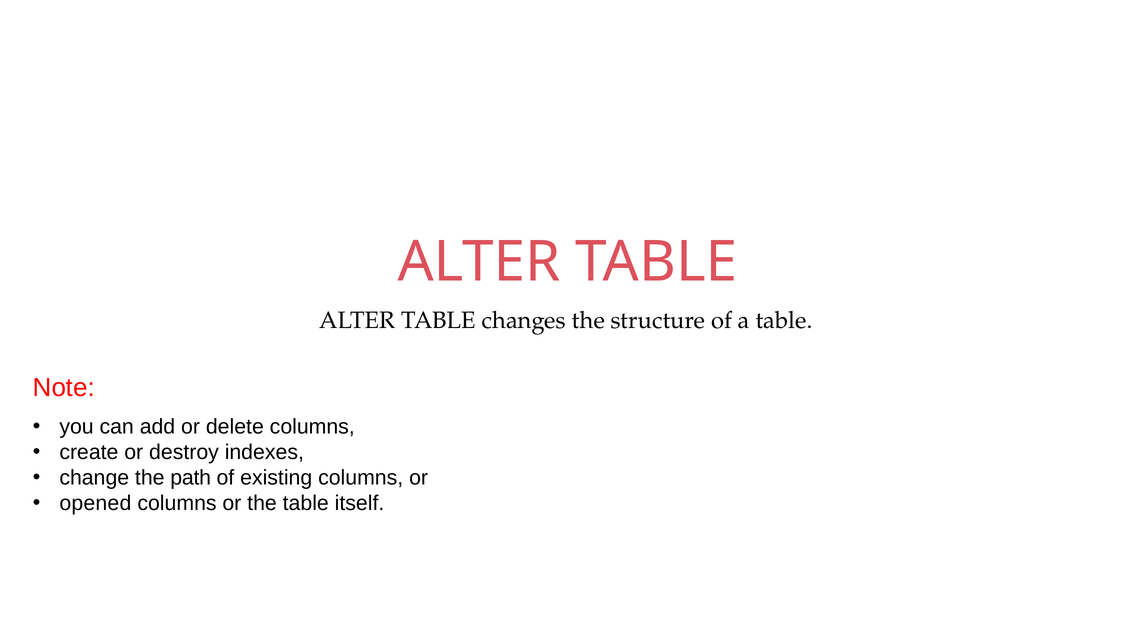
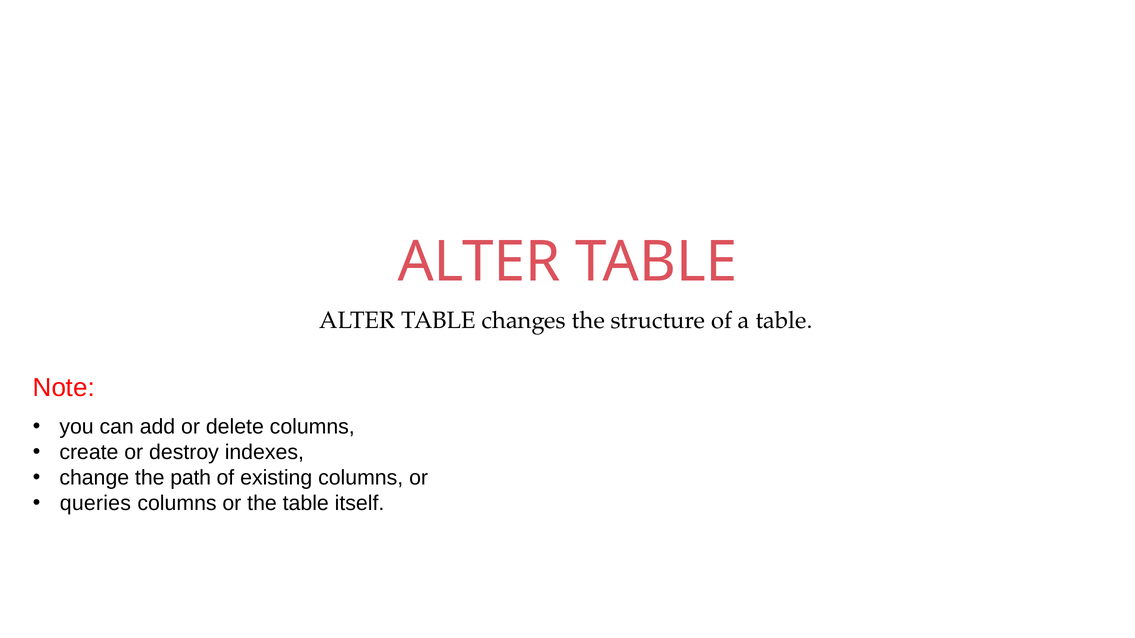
opened: opened -> queries (95, 504)
